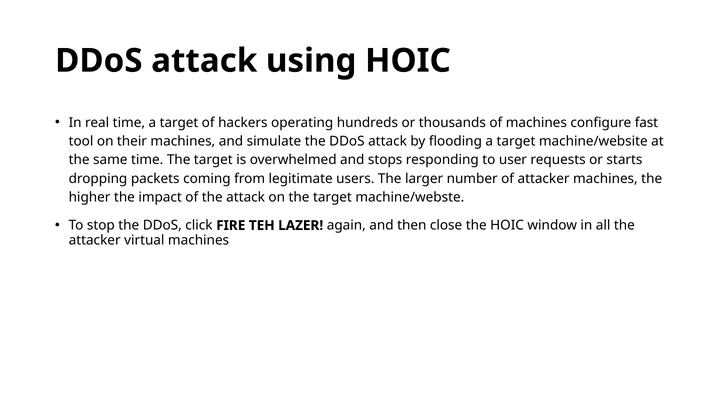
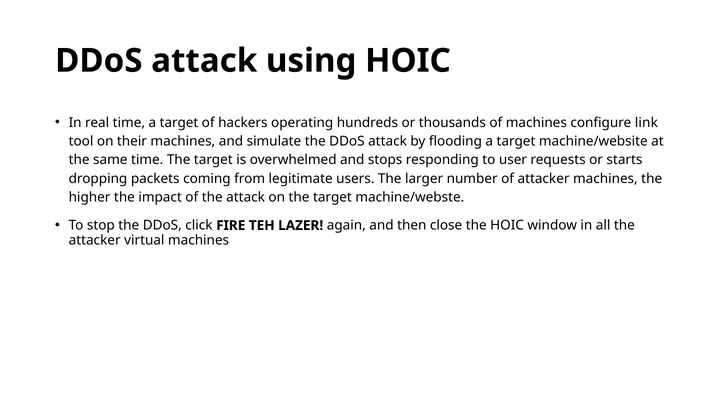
fast: fast -> link (646, 122)
